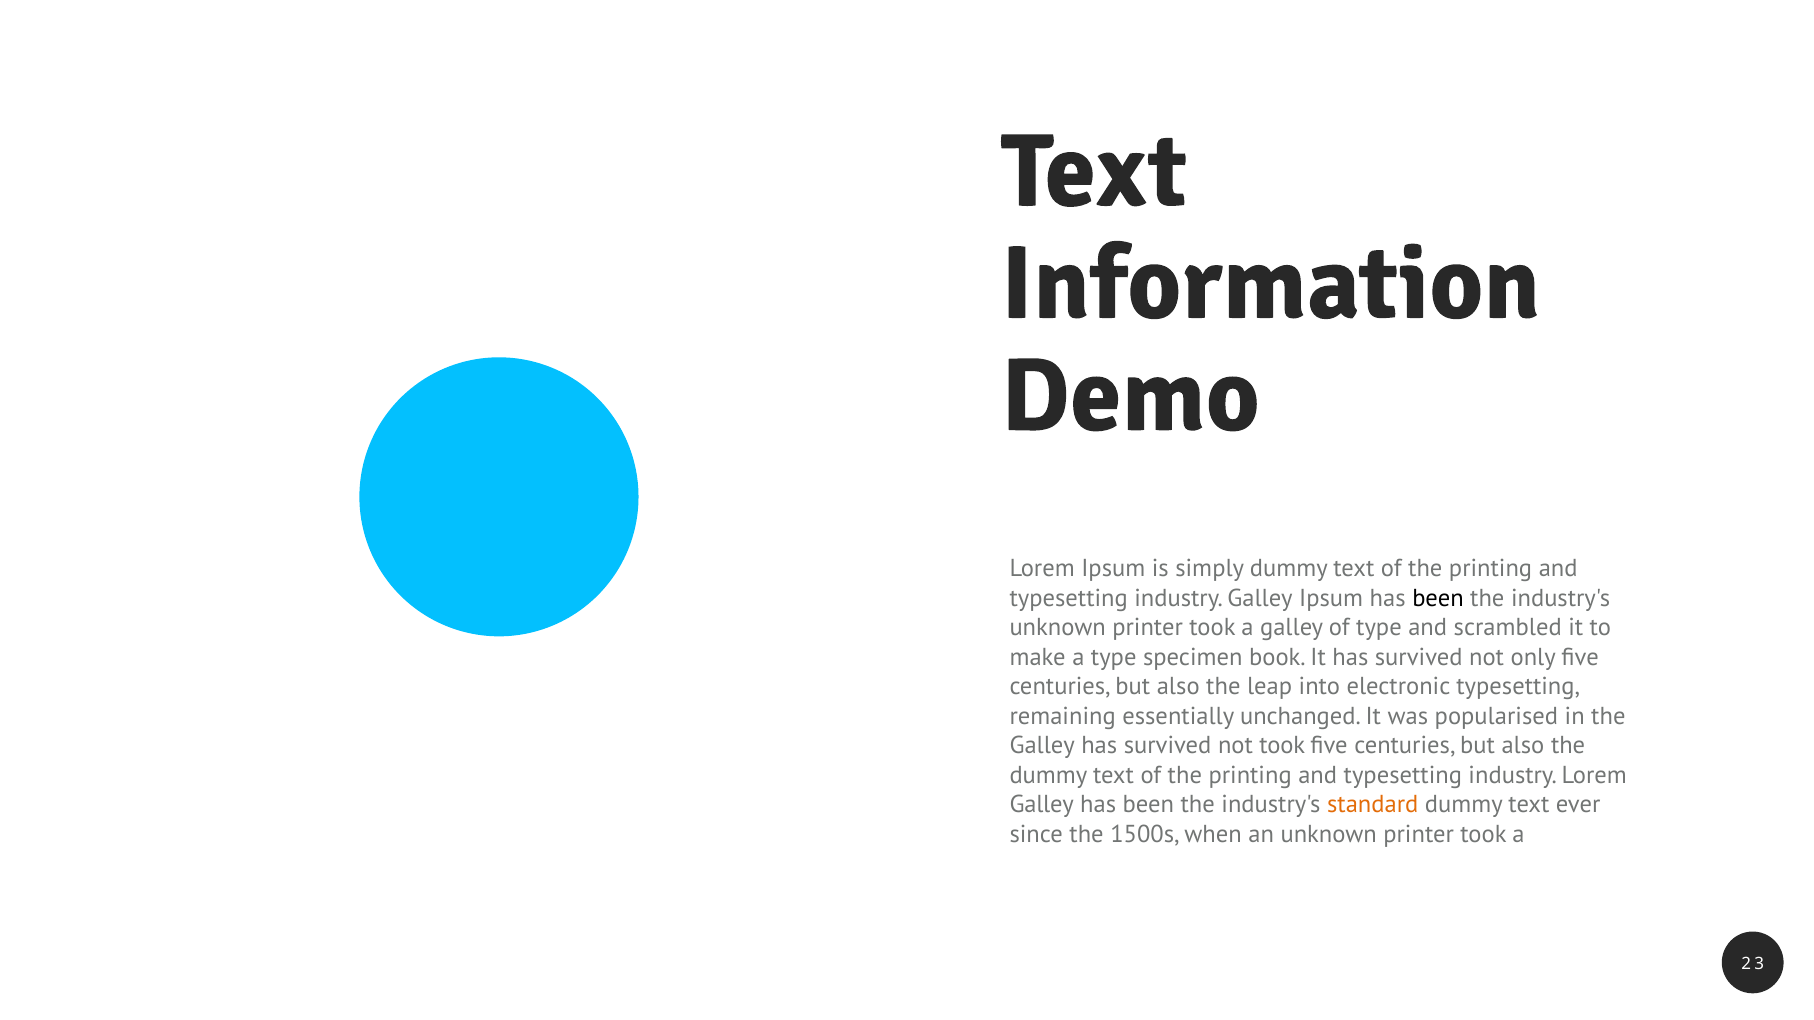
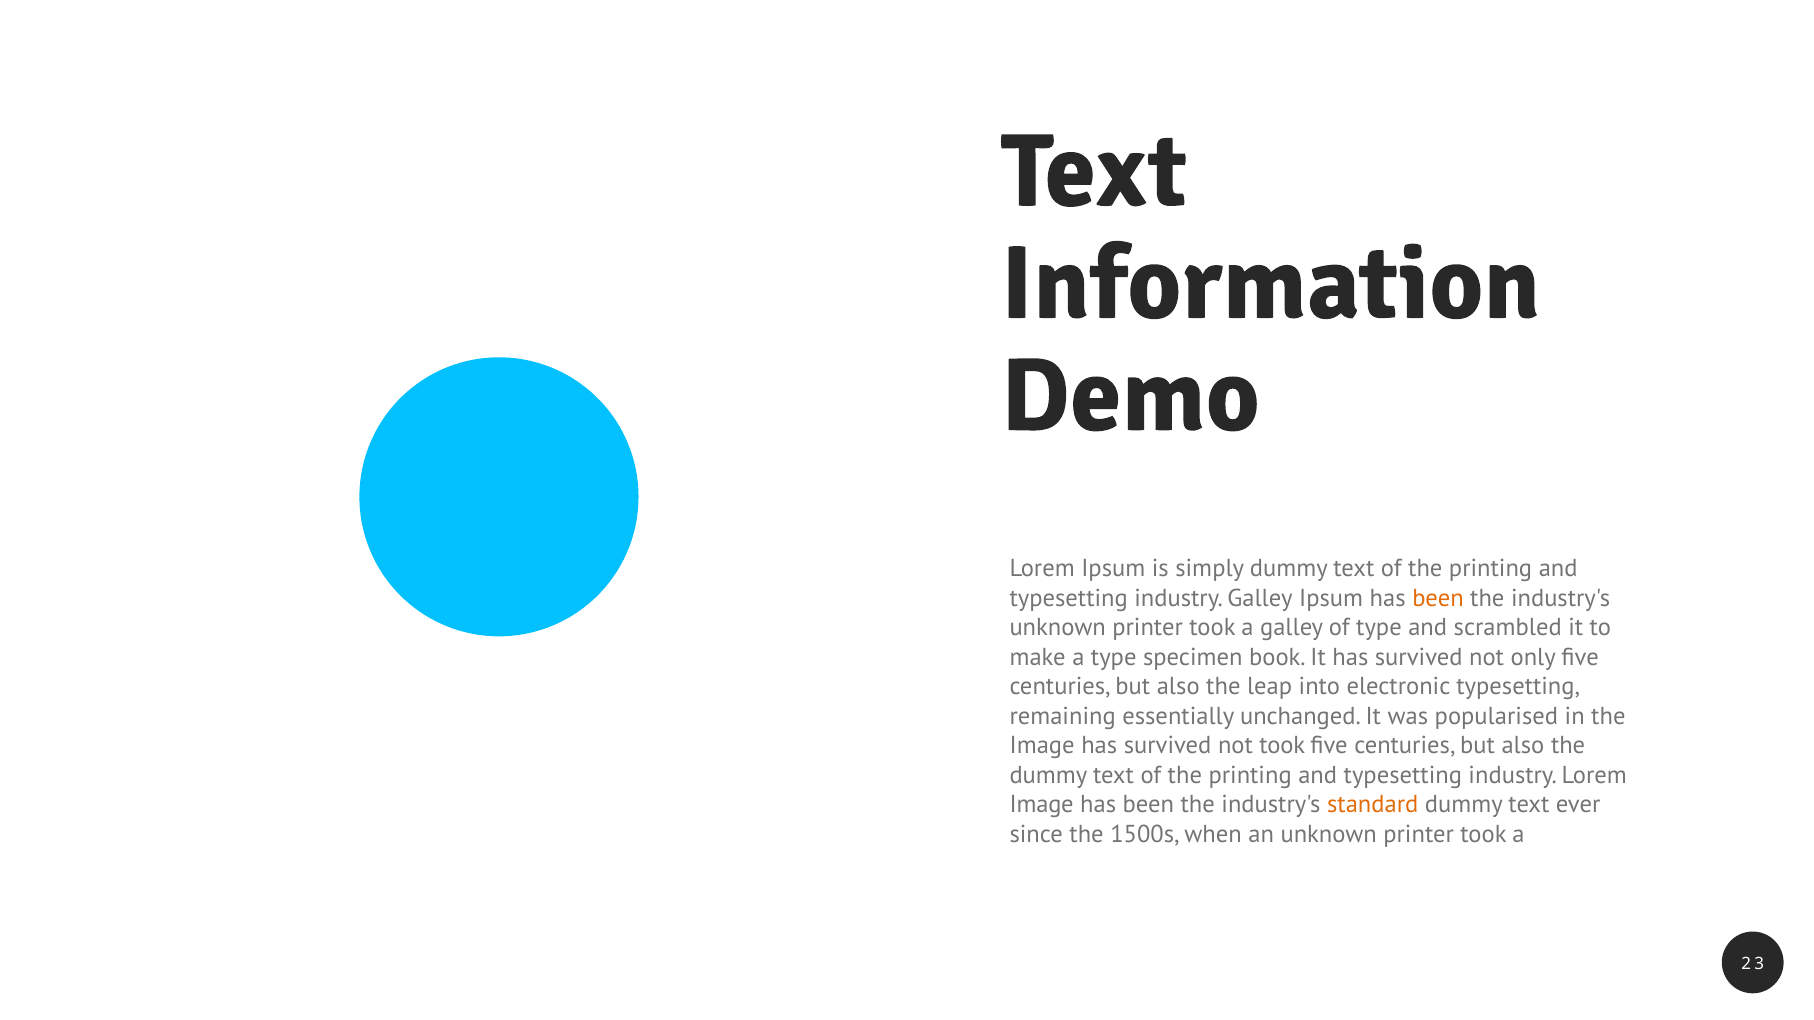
been colour: black -> orange (1438, 598)
Galley: Galley -> Image (1042, 746)
Galley: Galley -> Image (1042, 805)
